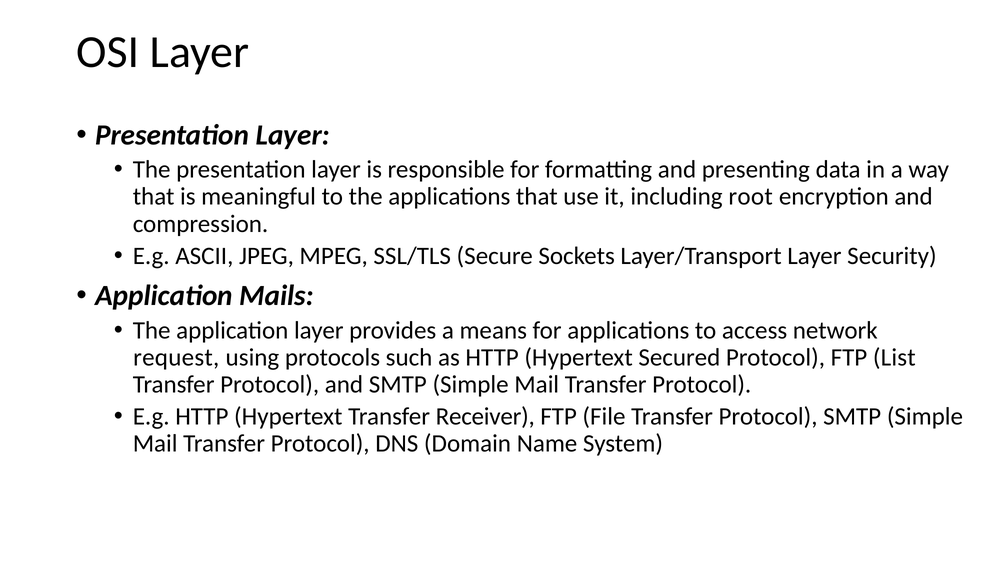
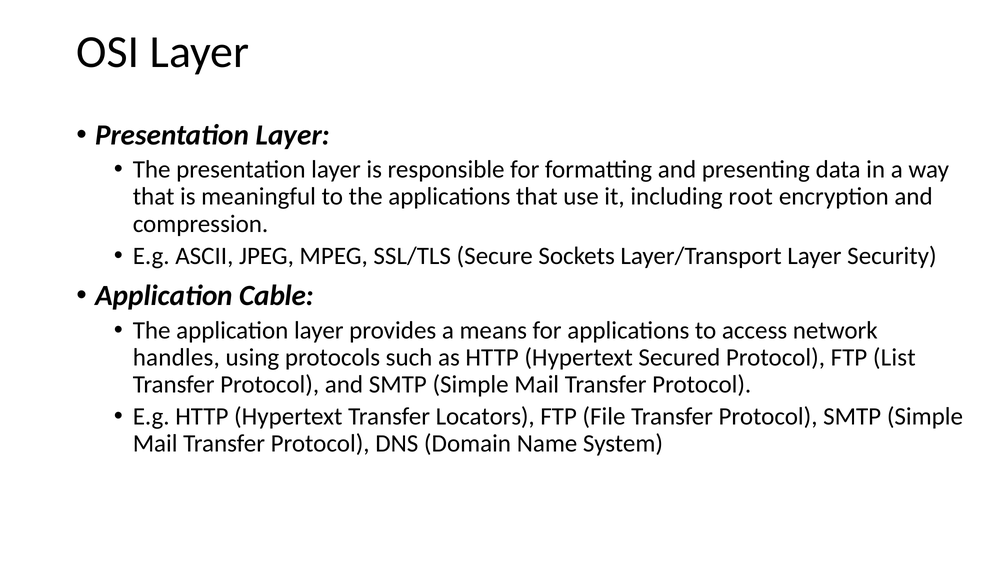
Mails: Mails -> Cable (277, 296)
request: request -> handles (176, 357)
Receiver: Receiver -> Locators (485, 416)
